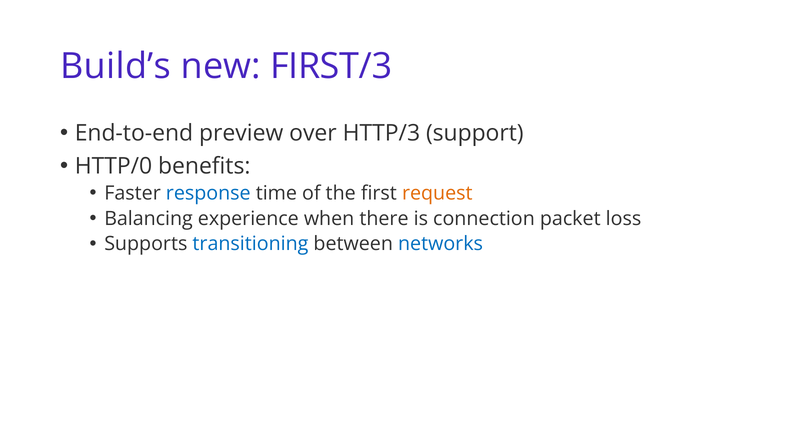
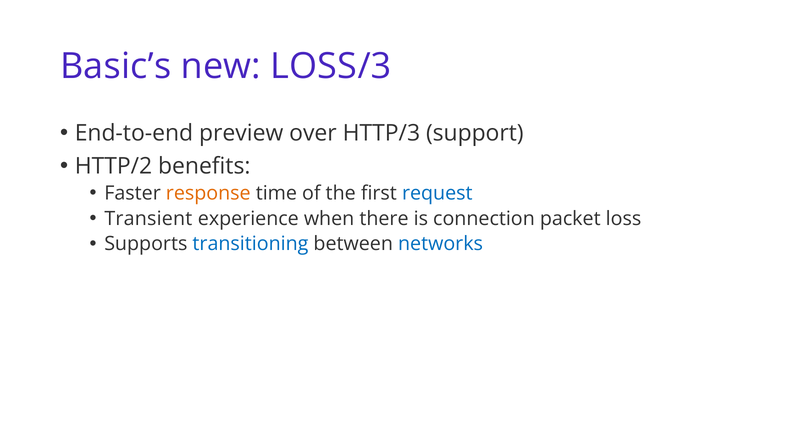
Build’s: Build’s -> Basic’s (116, 66)
FIRST/3: FIRST/3 -> LOSS/3 (331, 66)
HTTP/0: HTTP/0 -> HTTP/2 (113, 166)
response colour: blue -> orange (208, 193)
request colour: orange -> blue (437, 193)
Balancing: Balancing -> Transient (148, 218)
